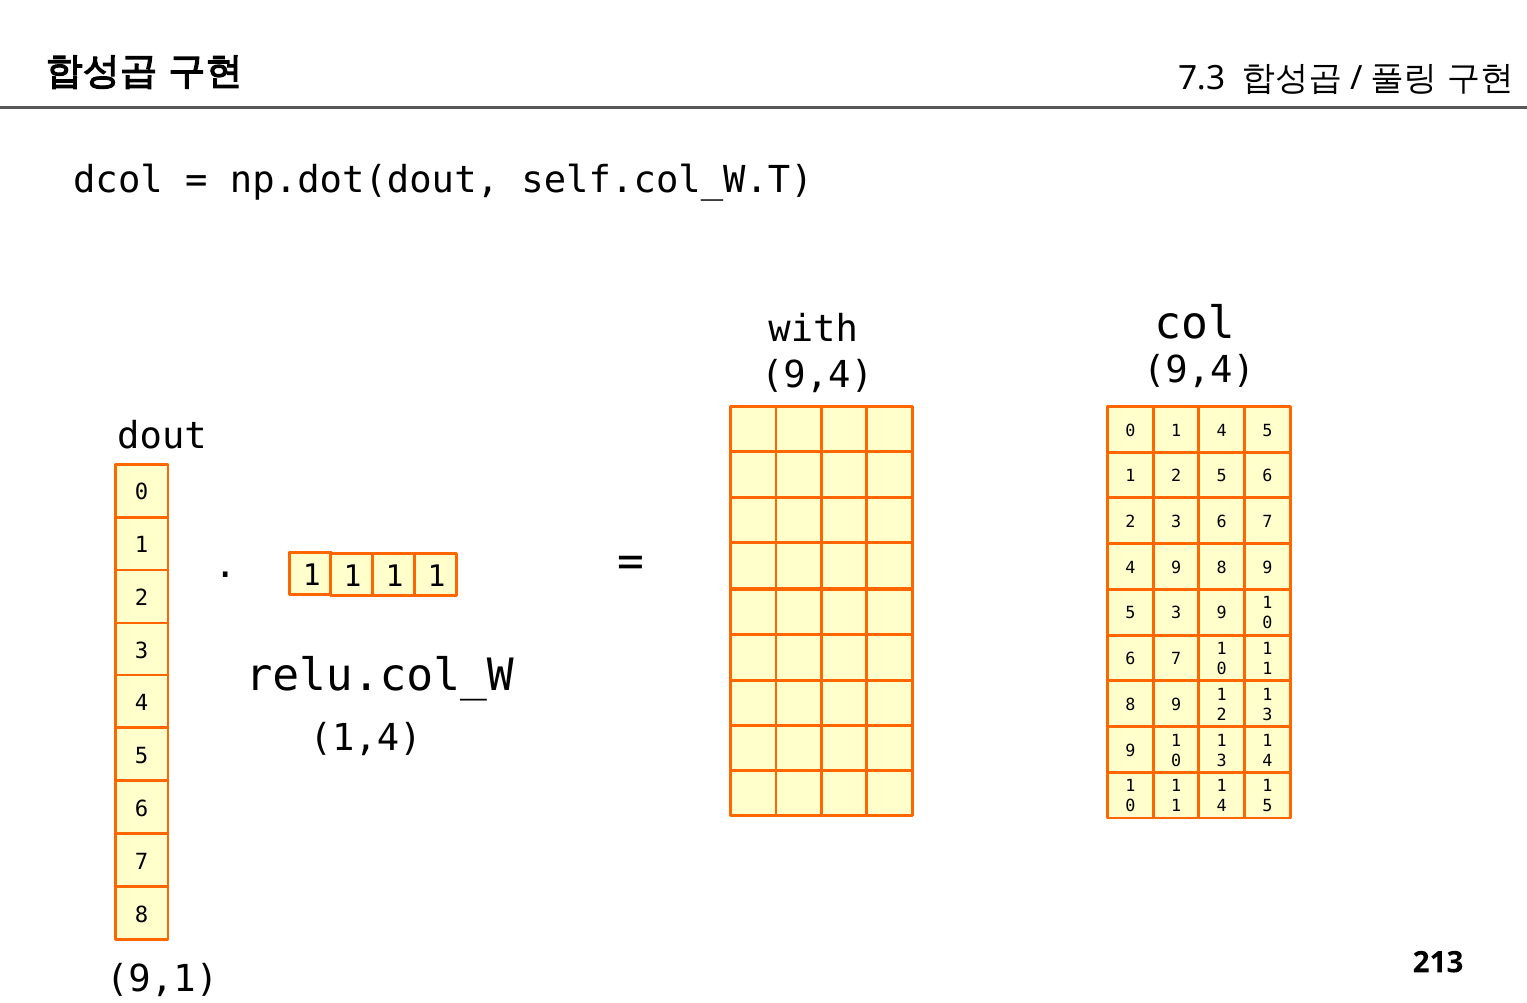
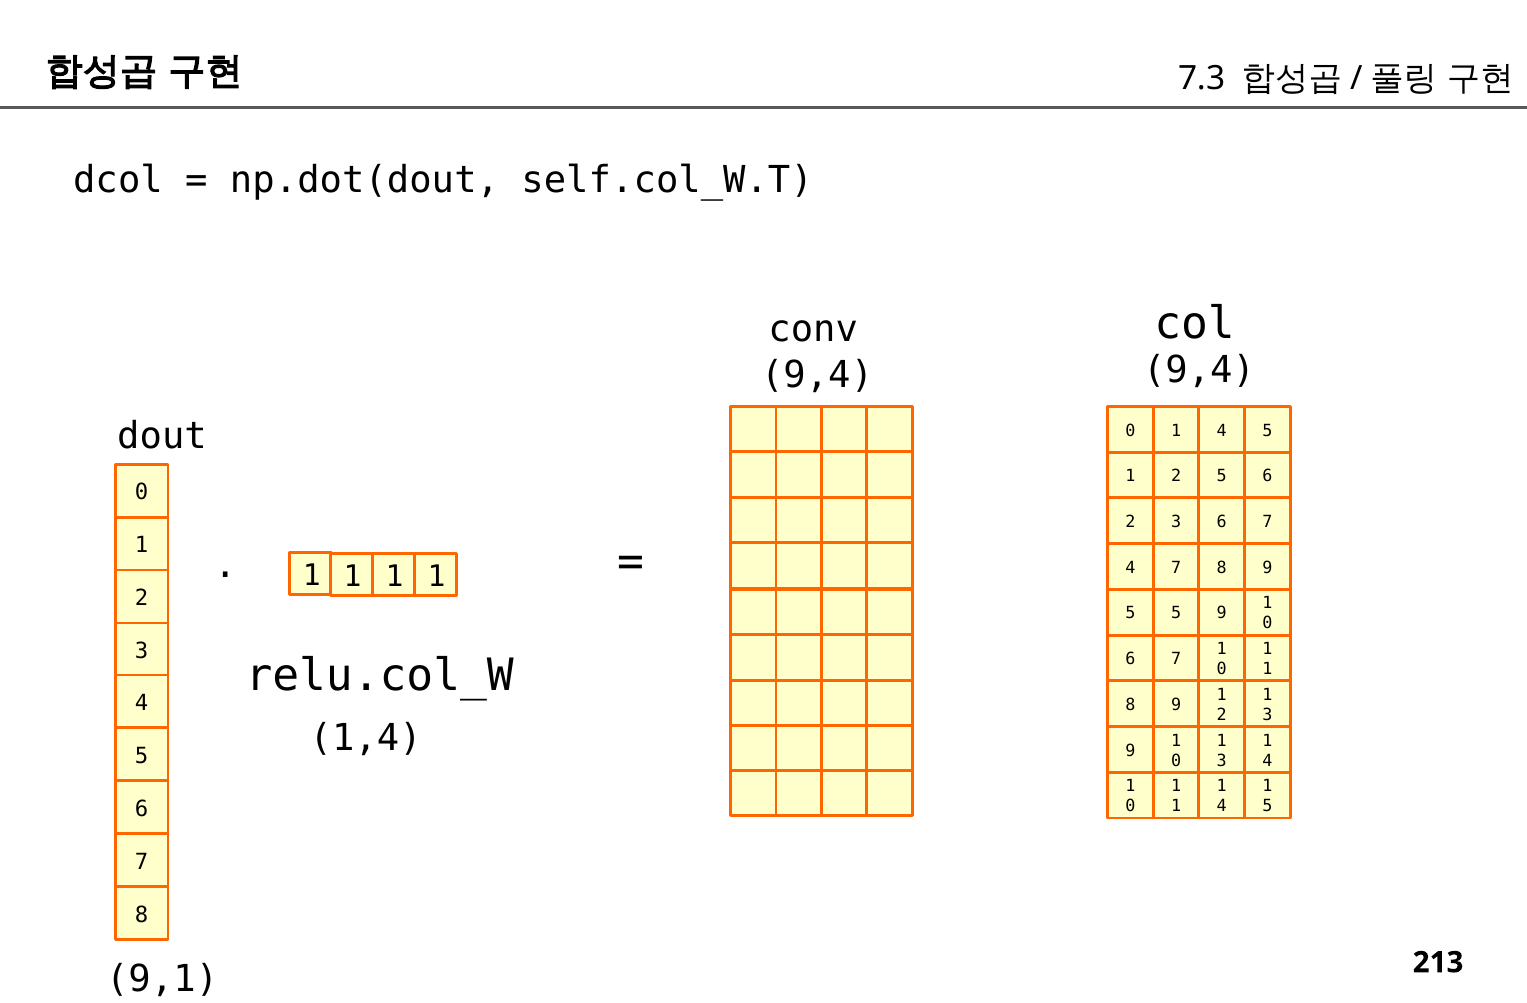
with: with -> conv (813, 330)
4 9: 9 -> 7 (1176, 568)
5 3: 3 -> 5 (1176, 613)
